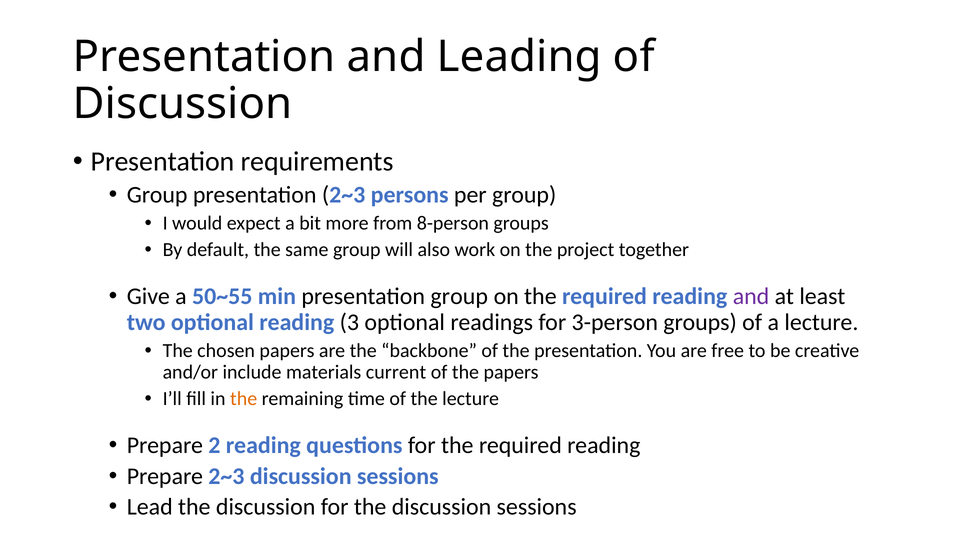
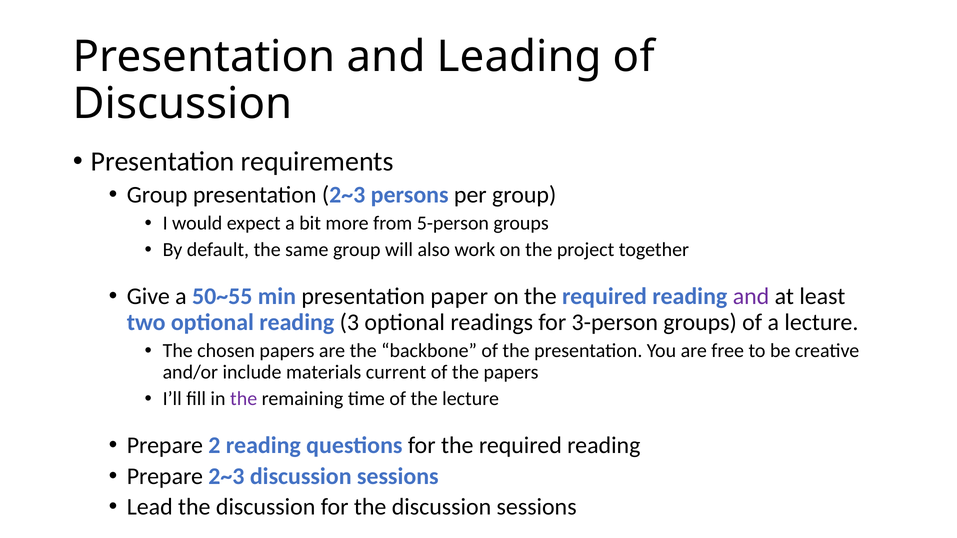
8-person: 8-person -> 5-person (453, 223)
presentation group: group -> paper (459, 296)
the colour: orange -> purple (244, 399)
